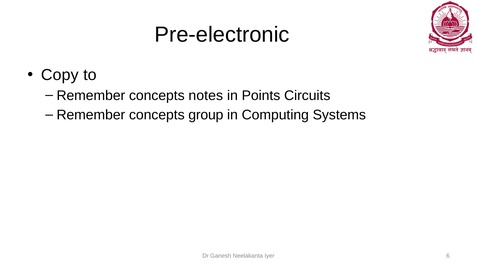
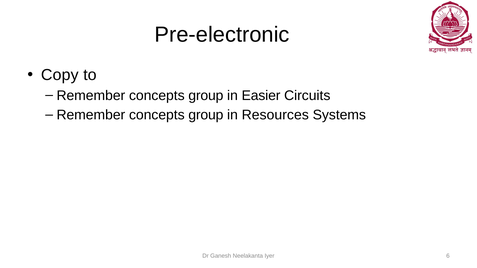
notes: notes -> group (206, 96)
Points: Points -> Easier (261, 96)
Computing: Computing -> Resources (275, 115)
